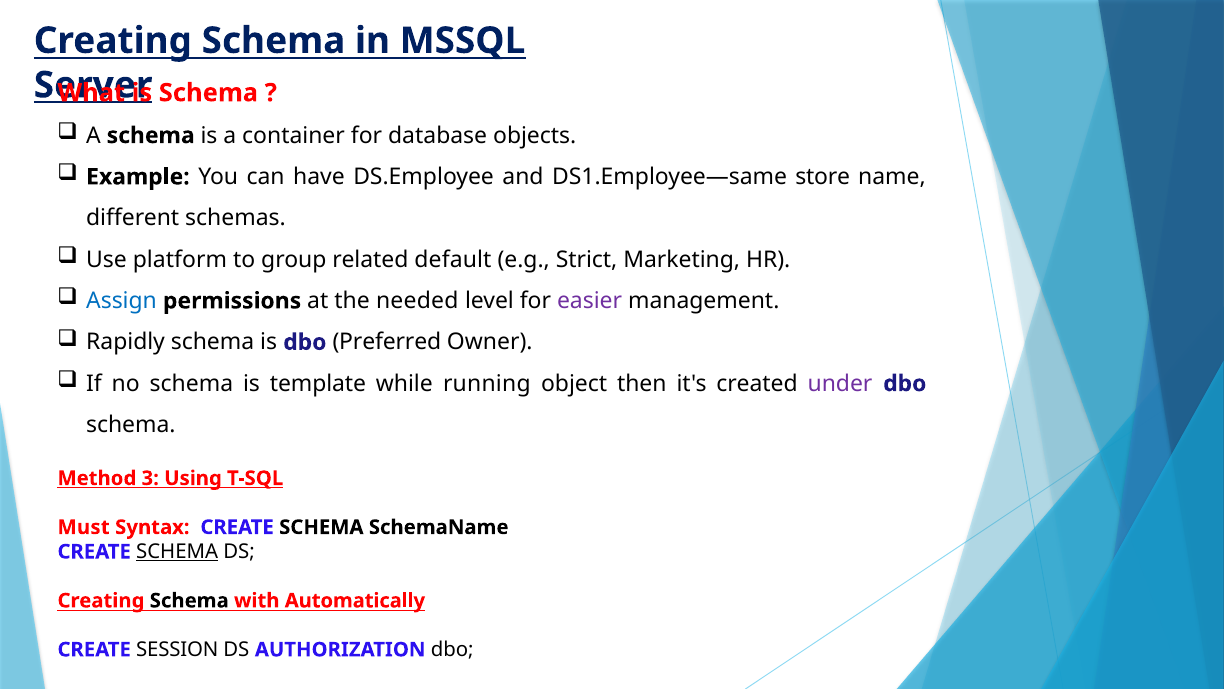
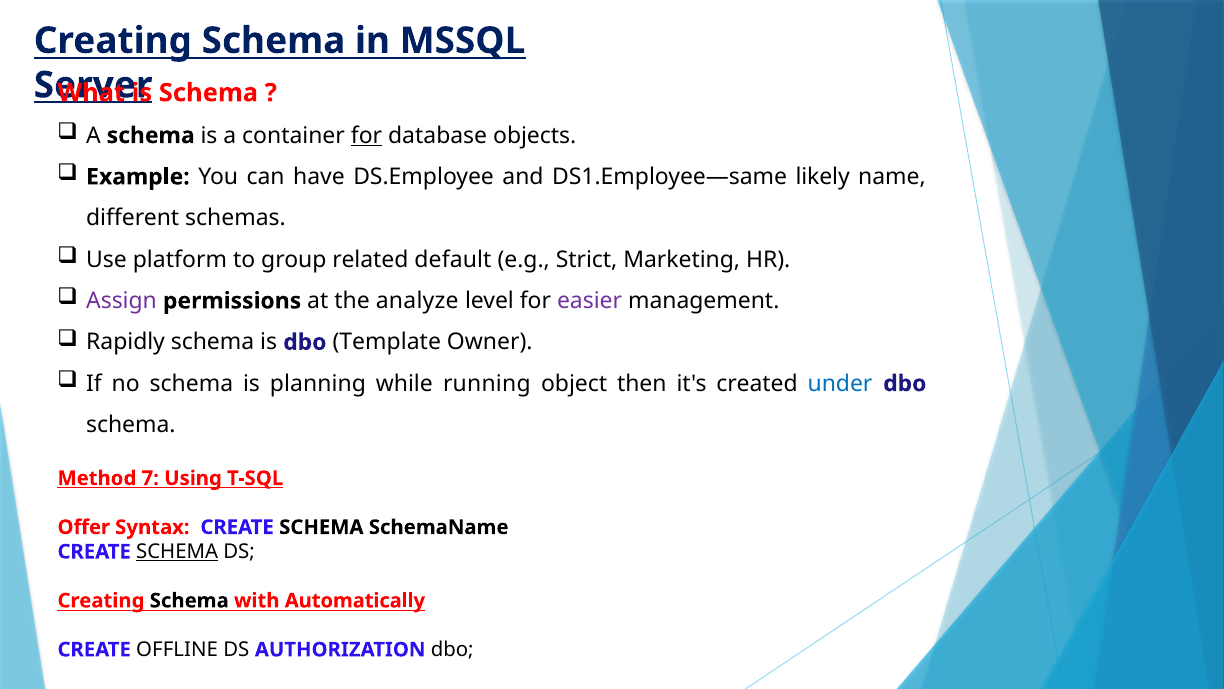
for underline: none -> present (367, 135)
store: store -> likely (823, 177)
Assign colour: blue -> purple (122, 301)
needed: needed -> analyze (417, 301)
Preferred: Preferred -> Template (387, 342)
template: template -> planning (318, 383)
under colour: purple -> blue (840, 383)
3: 3 -> 7 (150, 478)
Must: Must -> Offer (84, 527)
SESSION: SESSION -> OFFLINE (177, 649)
